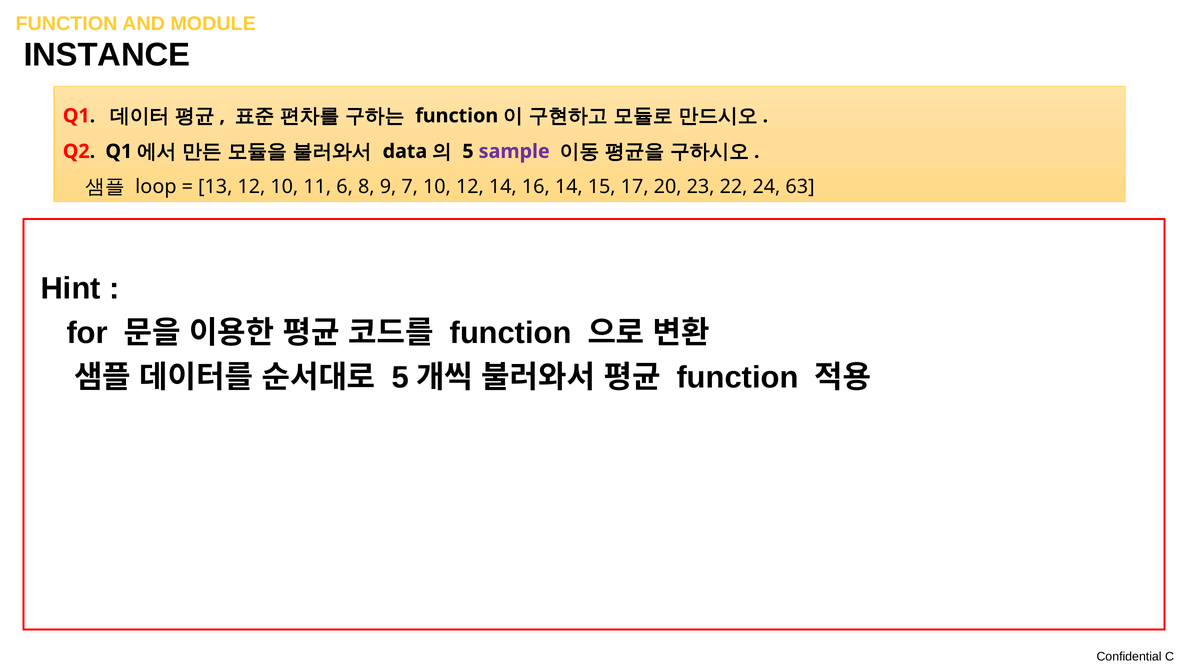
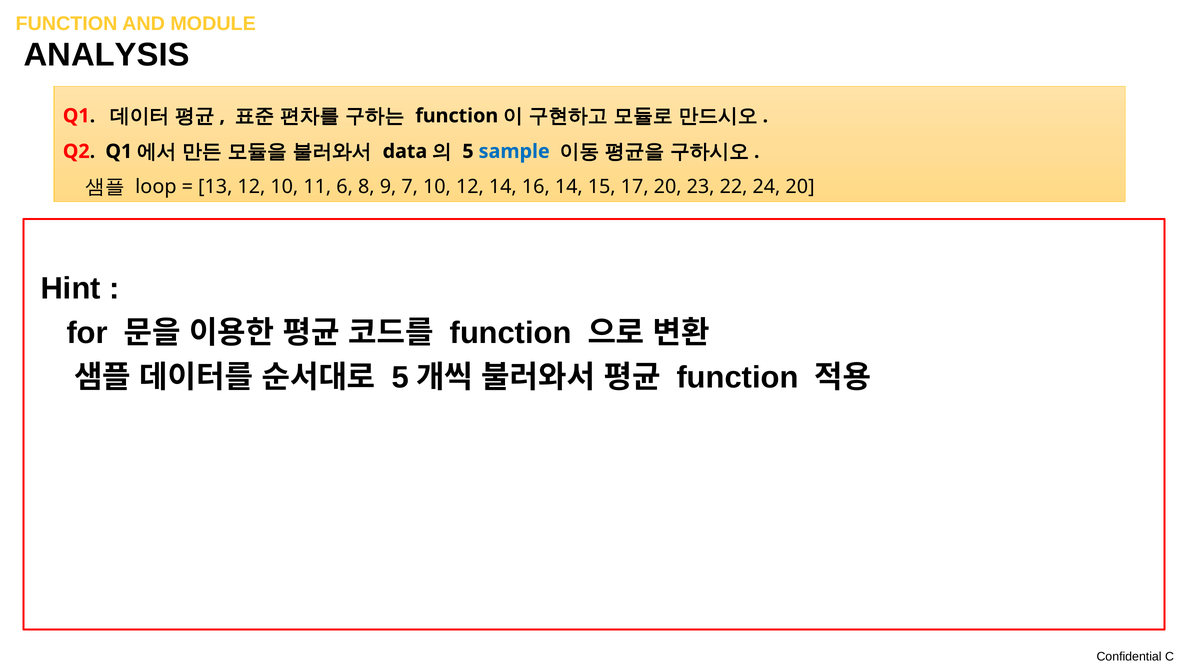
INSTANCE: INSTANCE -> ANALYSIS (107, 55)
sample colour: purple -> blue (514, 151)
24 63: 63 -> 20 (800, 187)
